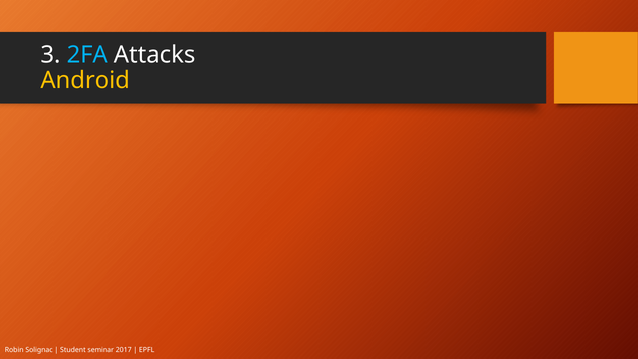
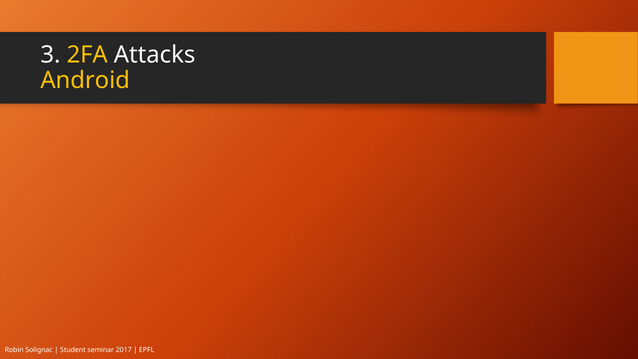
2FA colour: light blue -> yellow (87, 55)
